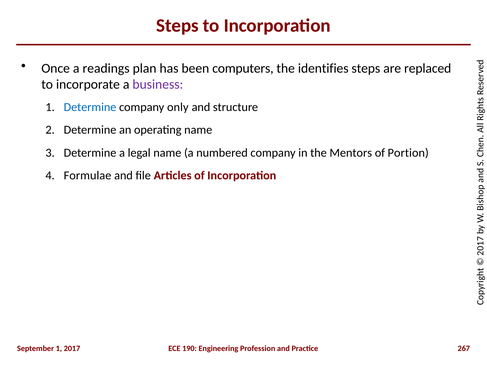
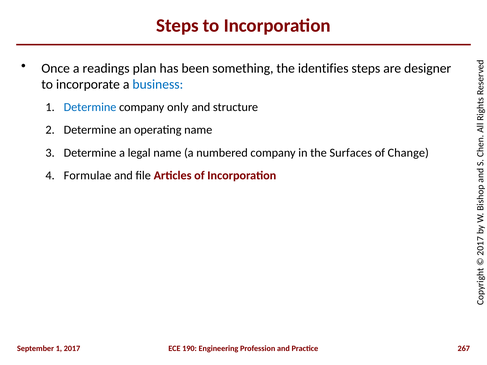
computers: computers -> something (243, 68)
replaced: replaced -> designer (428, 68)
business colour: purple -> blue (158, 85)
Mentors: Mentors -> Surfaces (351, 153)
Portion: Portion -> Change (408, 153)
